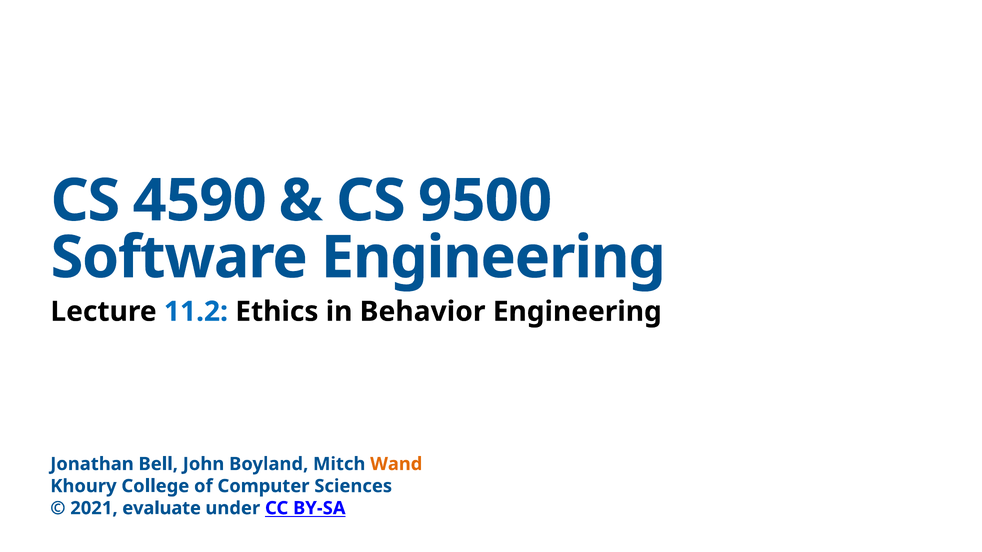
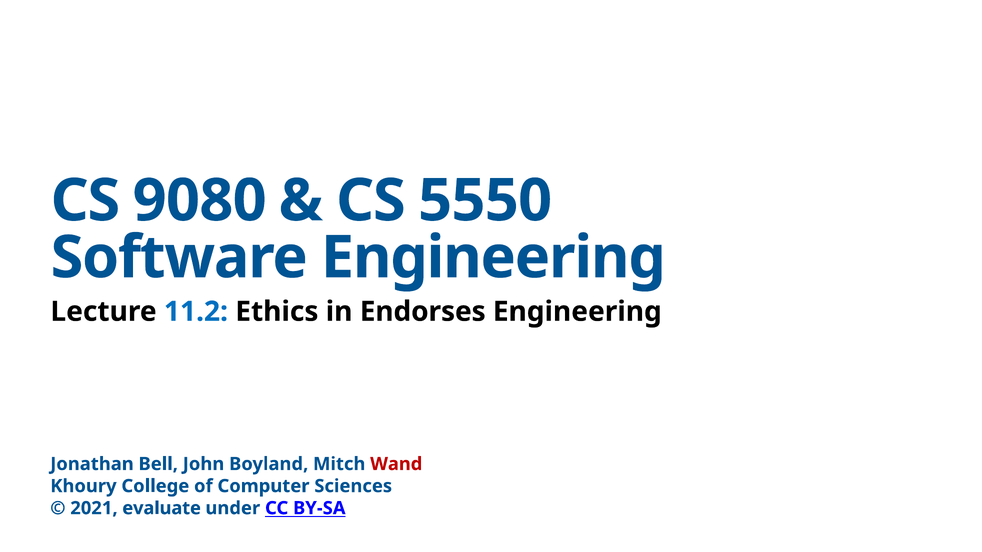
4590: 4590 -> 9080 (200, 201)
9500: 9500 -> 5550 (485, 201)
Behavior: Behavior -> Endorses (423, 312)
Wand colour: orange -> red (396, 464)
